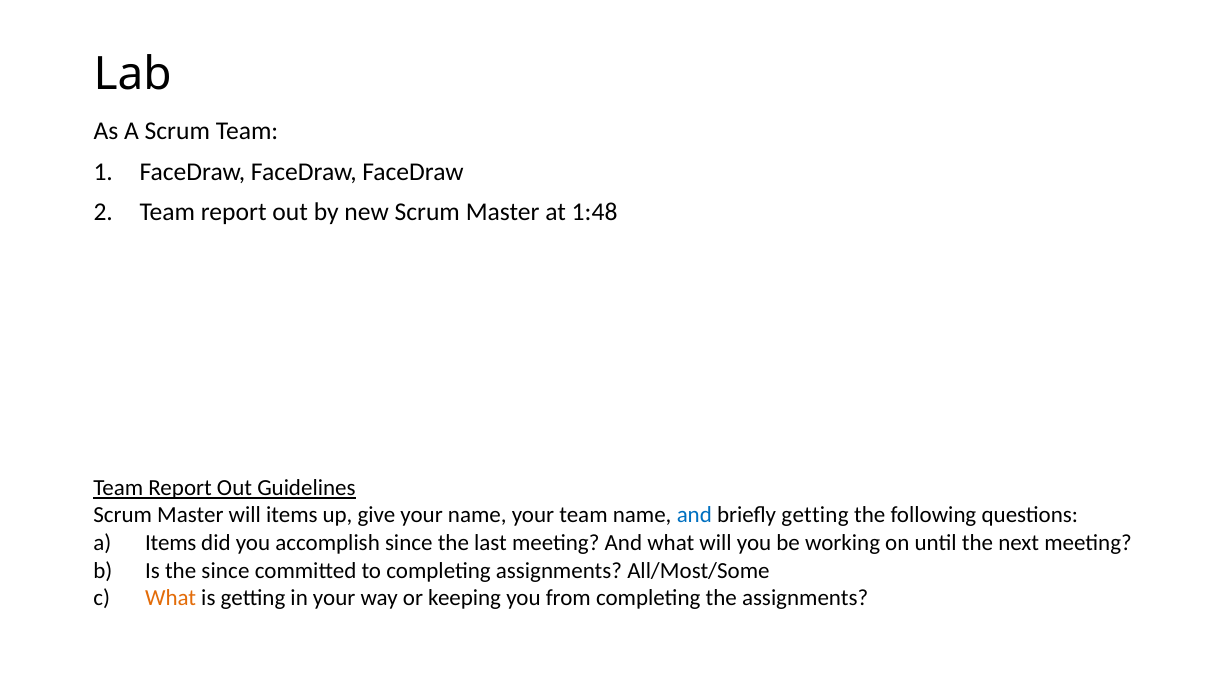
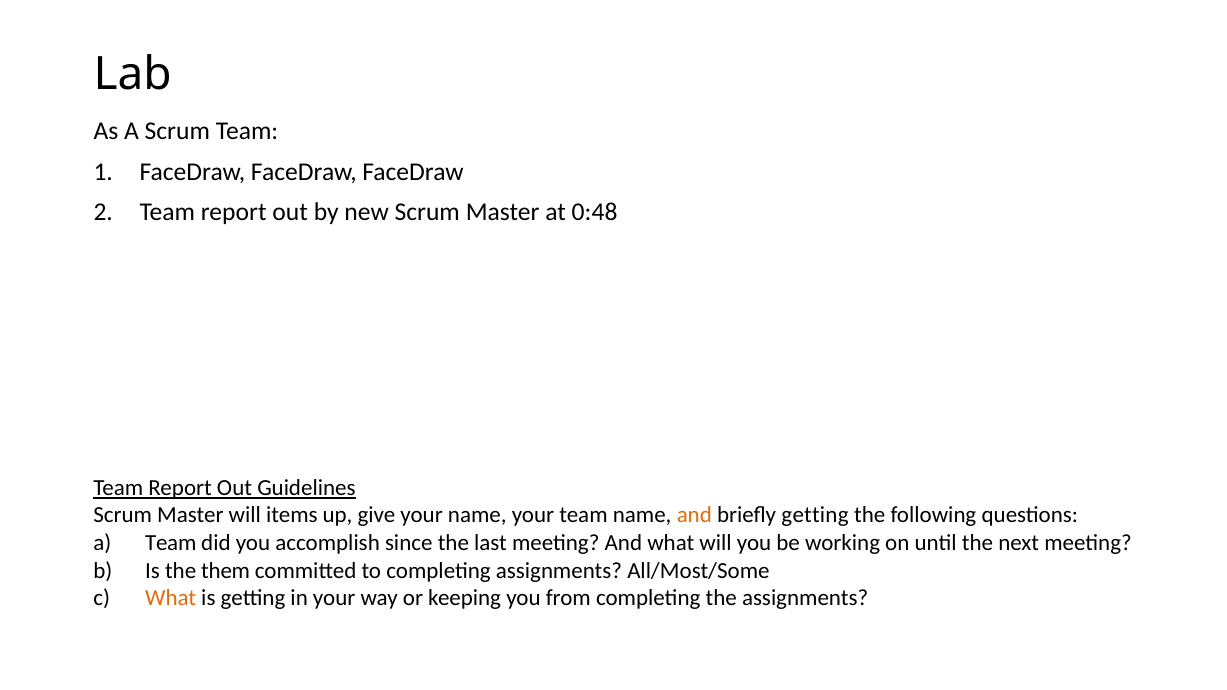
1:48: 1:48 -> 0:48 (595, 212)
and colour: blue -> orange (694, 515)
a Items: Items -> Team (171, 543)
the since: since -> them (226, 571)
